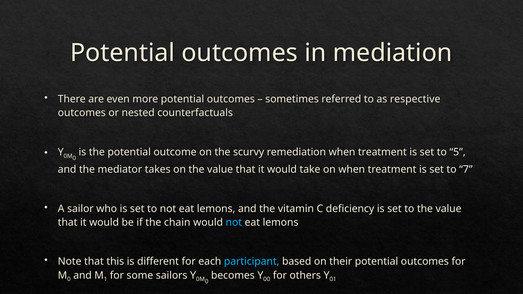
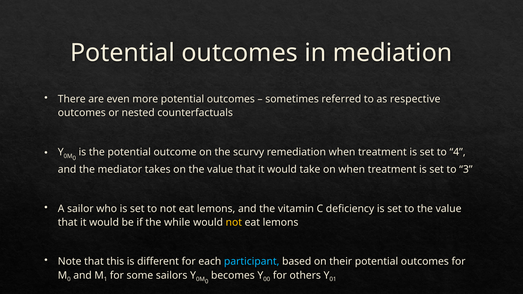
5: 5 -> 4 (458, 152)
7: 7 -> 3 (466, 170)
chain: chain -> while (177, 222)
not colour: light blue -> yellow (234, 222)
